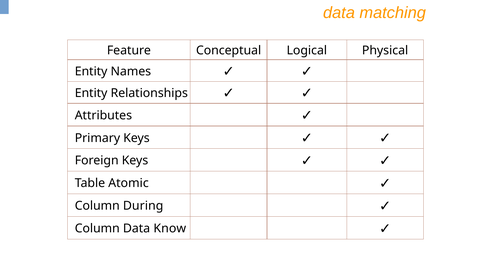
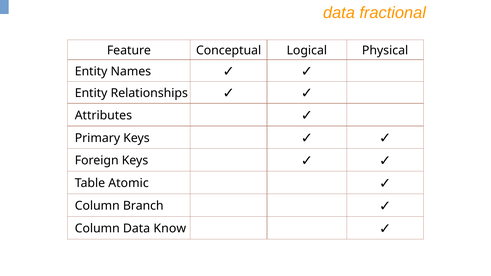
matching: matching -> fractional (393, 13)
During: During -> Branch (143, 206)
